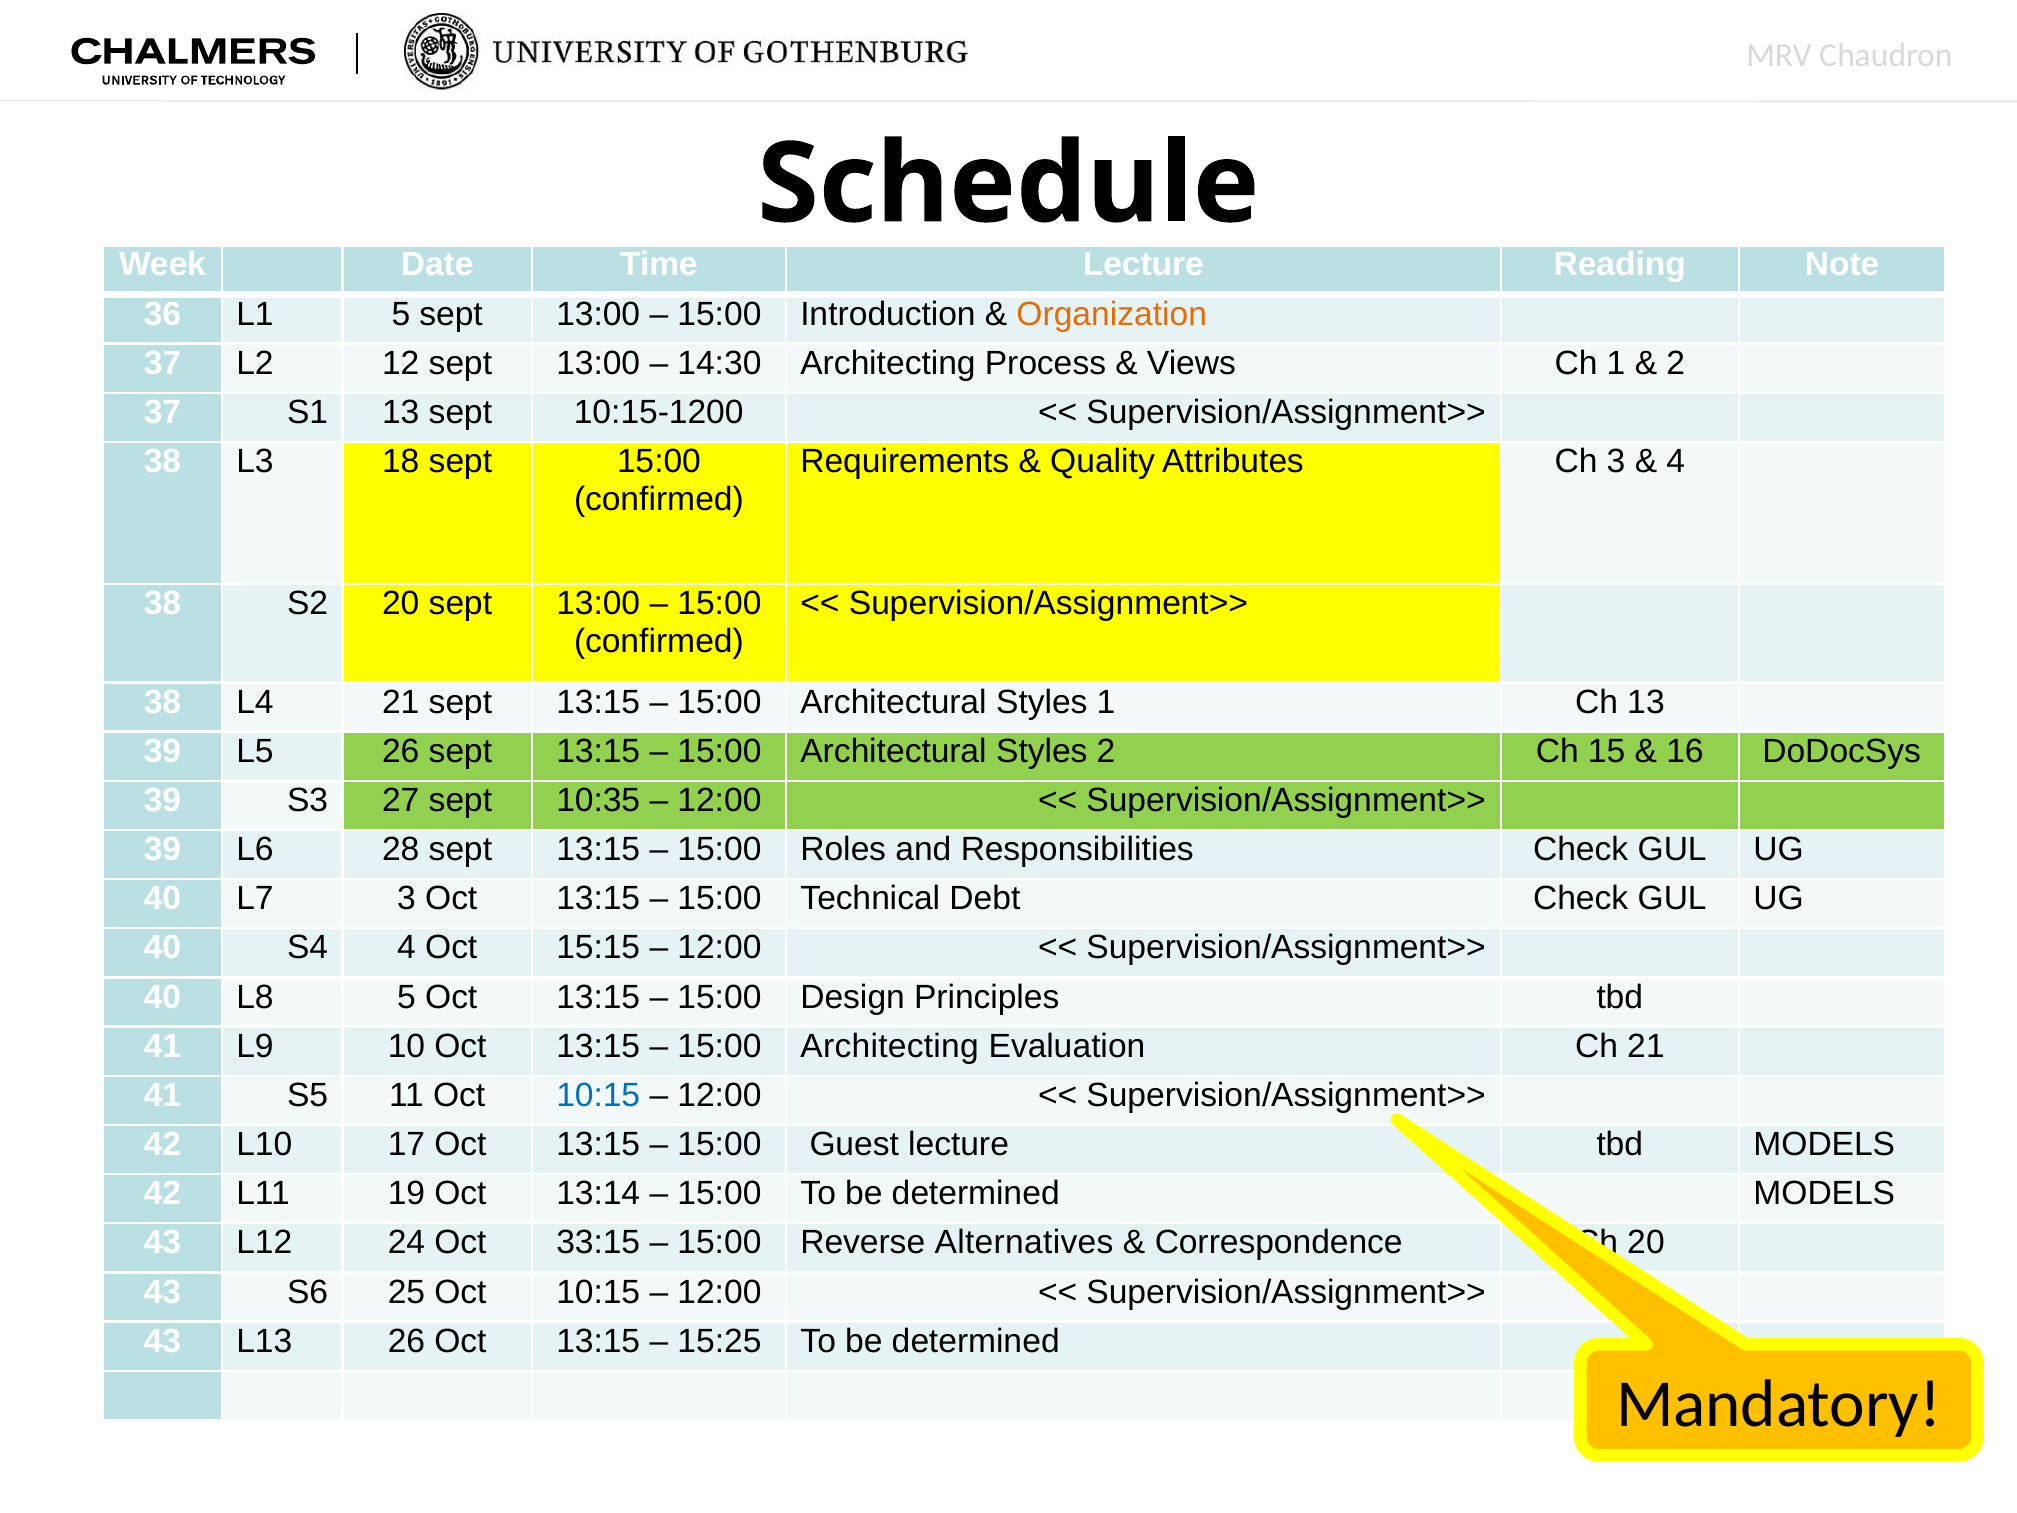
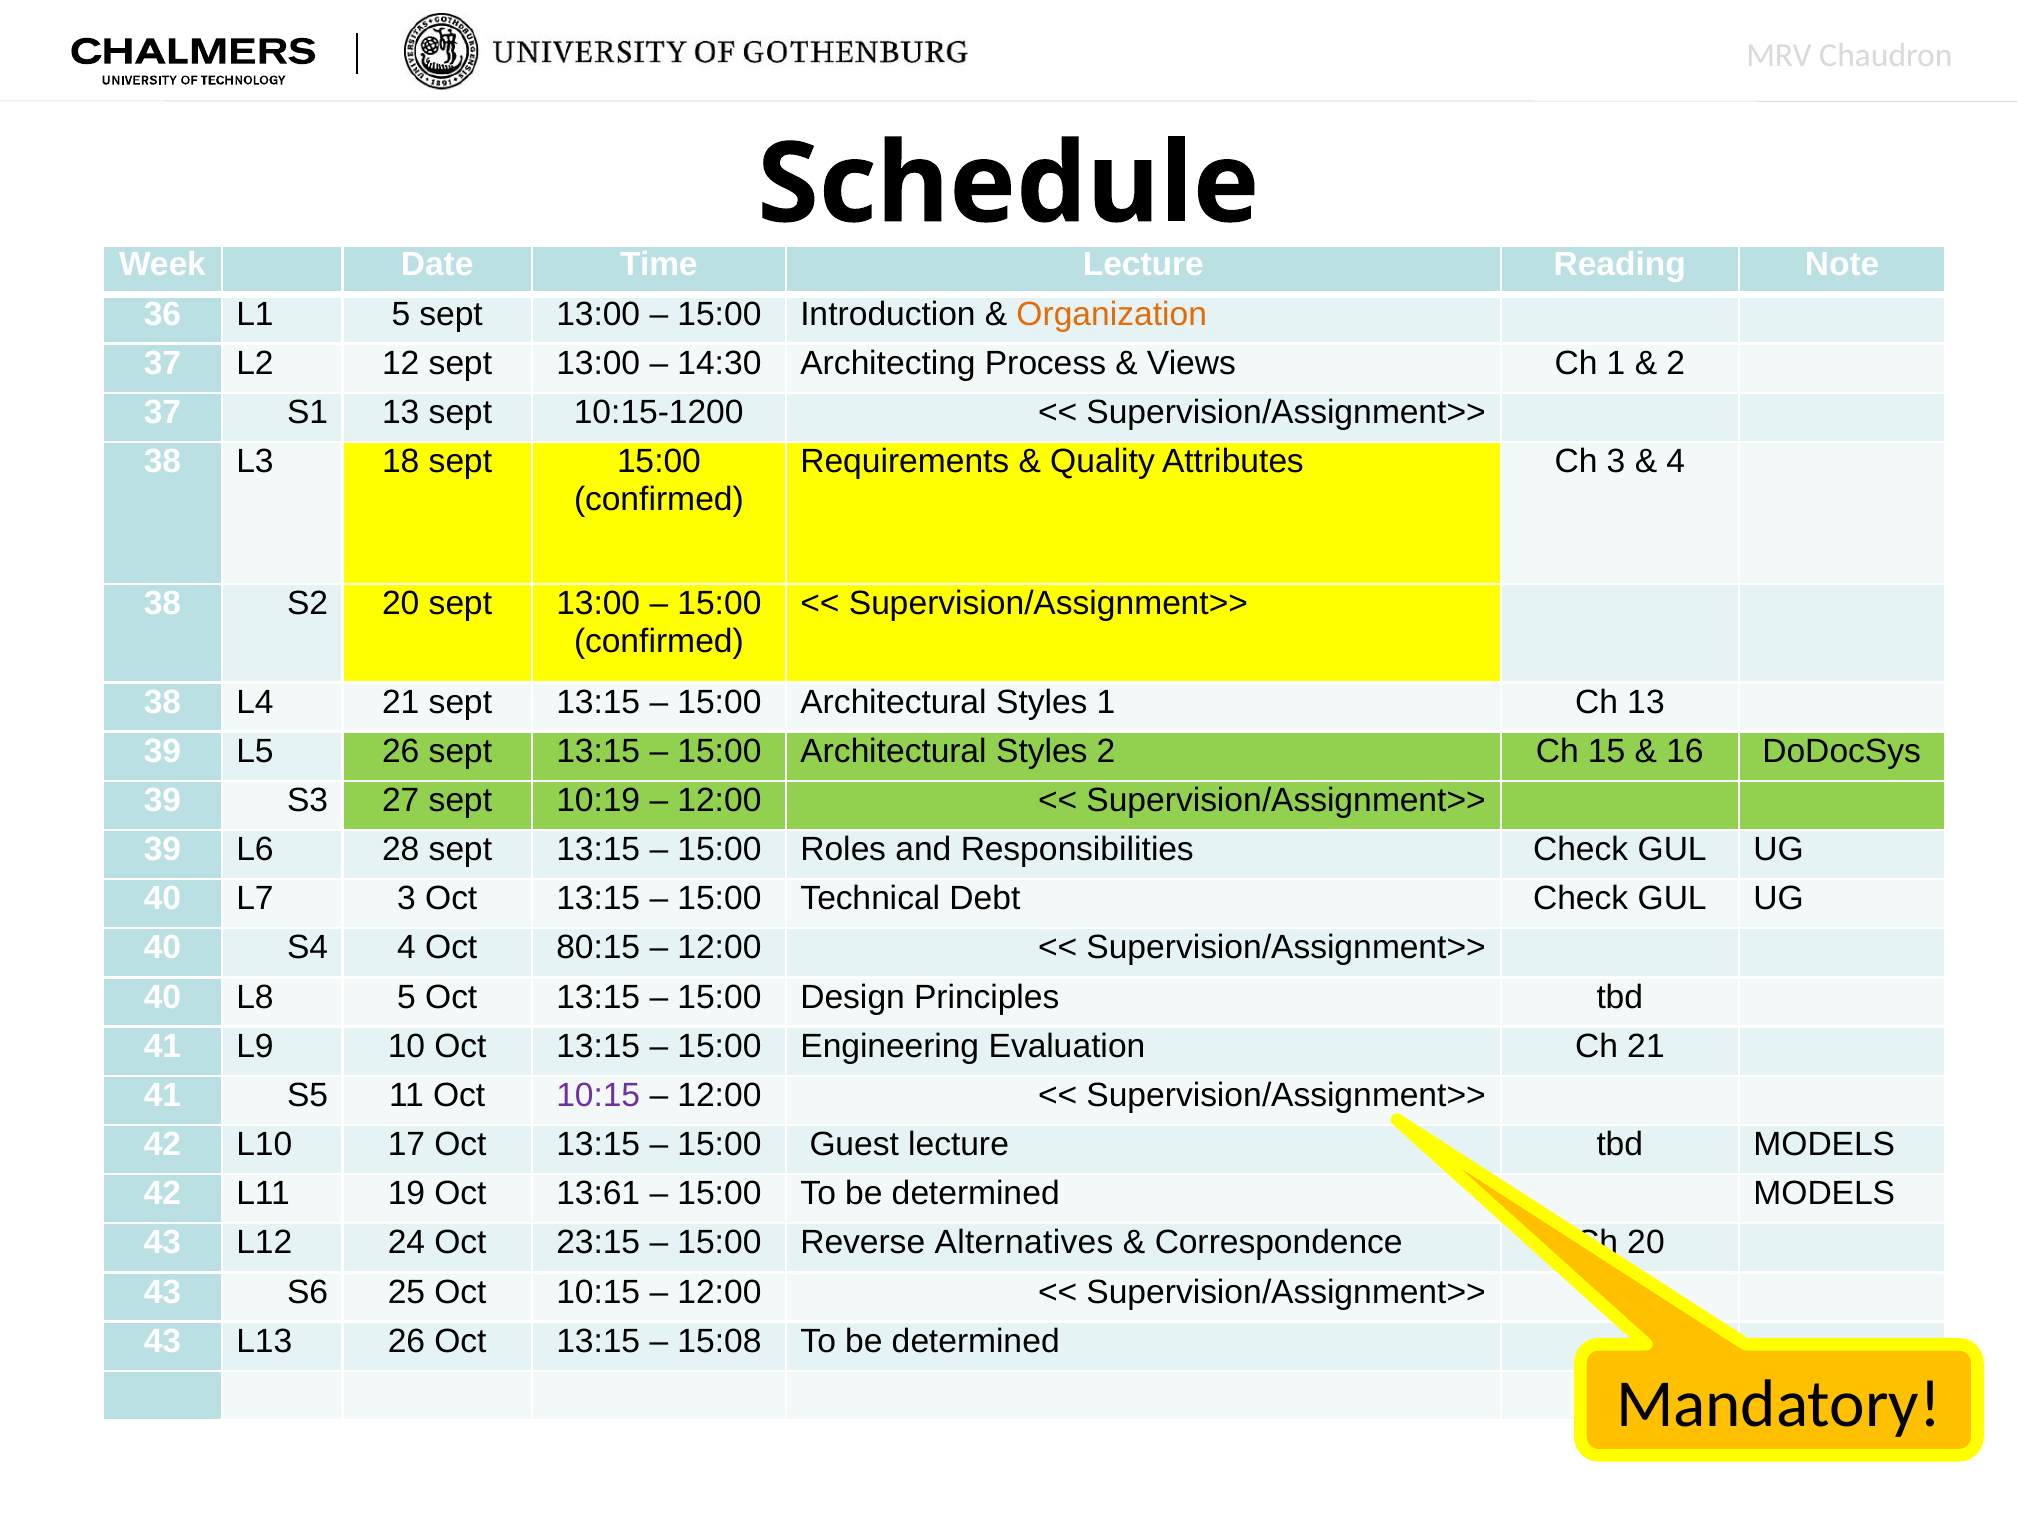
10:35: 10:35 -> 10:19 (598, 800)
15:15: 15:15 -> 80:15 (598, 948)
15:00 Architecting: Architecting -> Engineering (890, 1046)
10:15 colour: blue -> purple (598, 1095)
13:14: 13:14 -> 13:61 (598, 1193)
33:15: 33:15 -> 23:15 (598, 1243)
15:25: 15:25 -> 15:08 (719, 1341)
